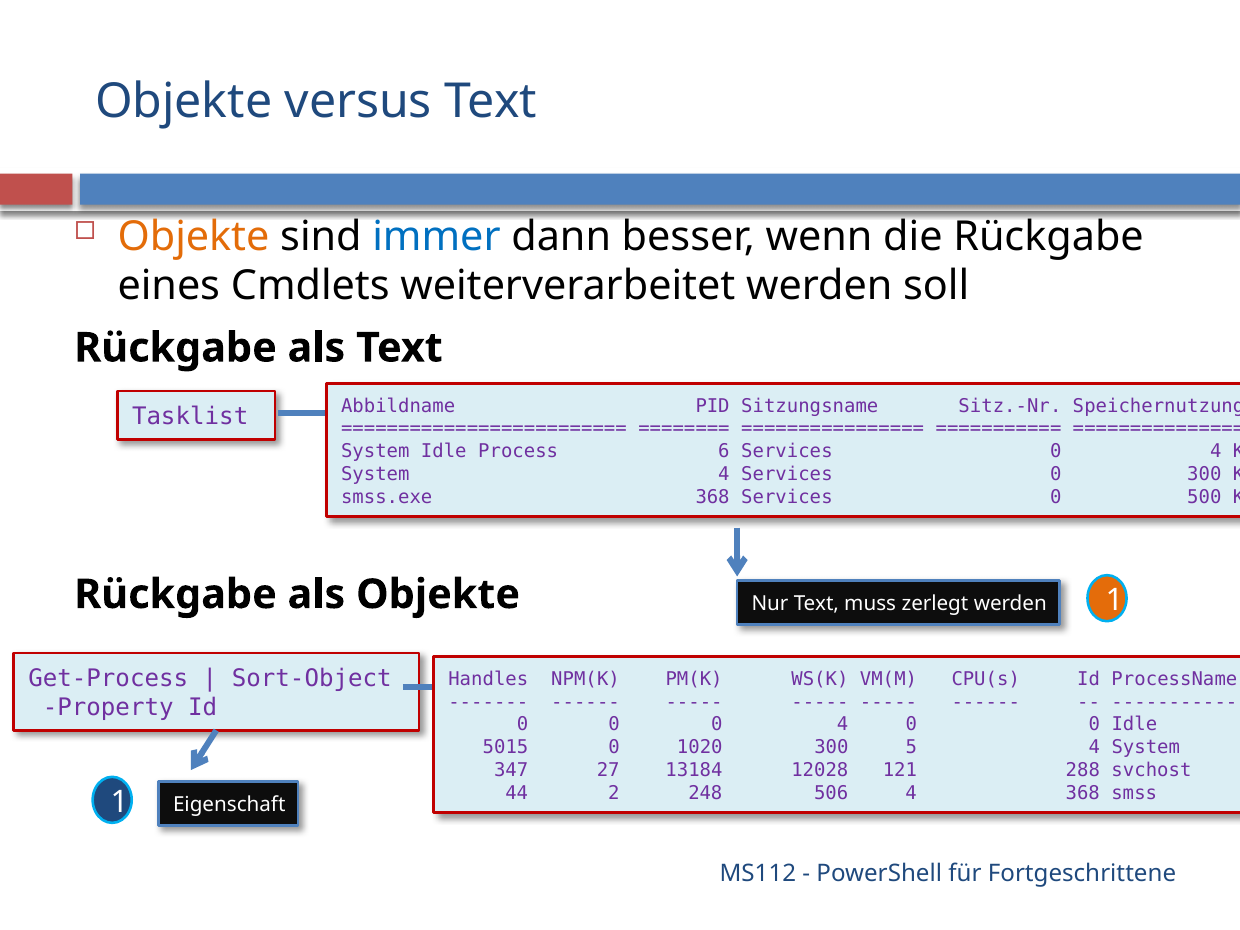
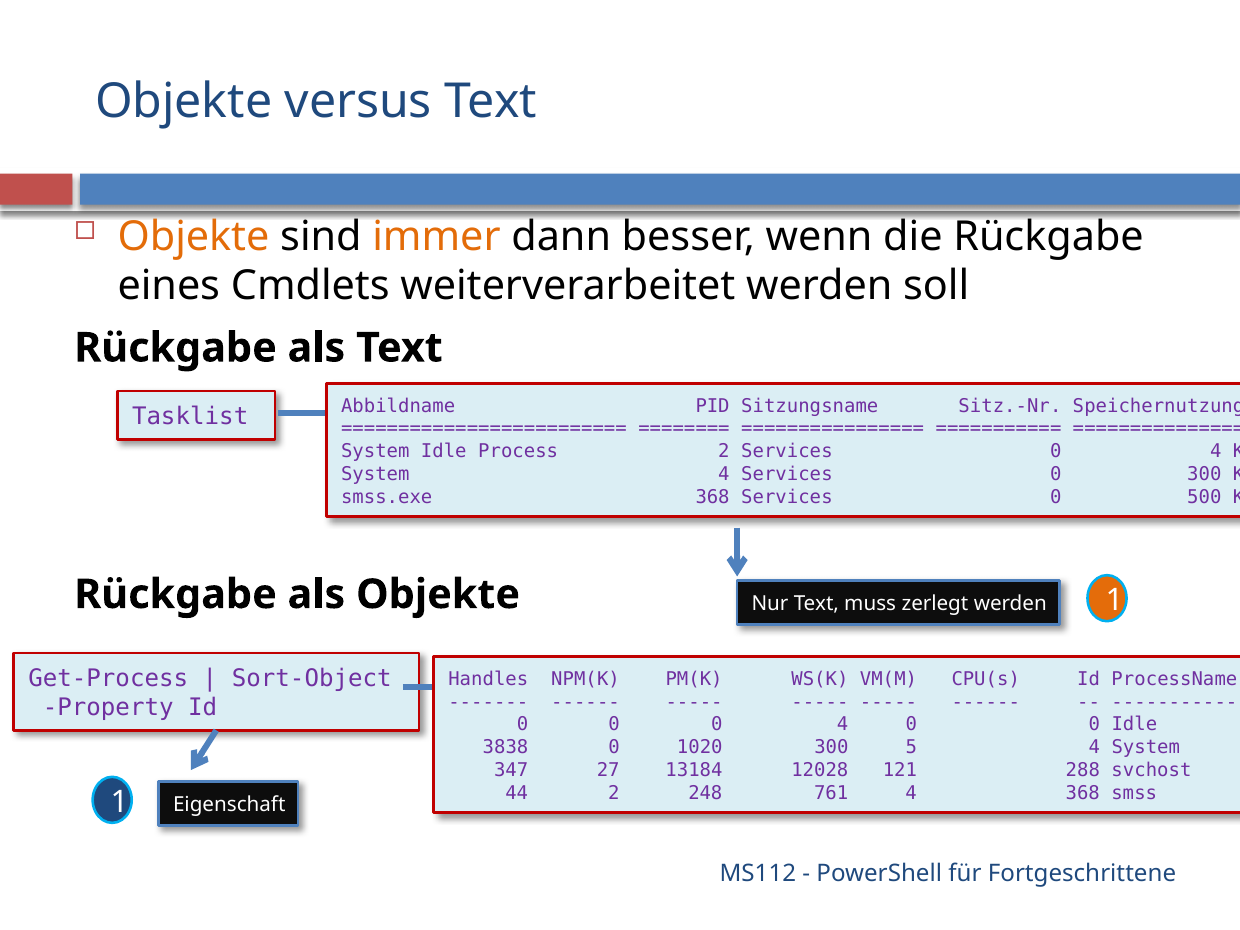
immer colour: blue -> orange (436, 237)
Process 6: 6 -> 2 (724, 451)
5015: 5015 -> 3838 (506, 747)
506: 506 -> 761 (831, 793)
